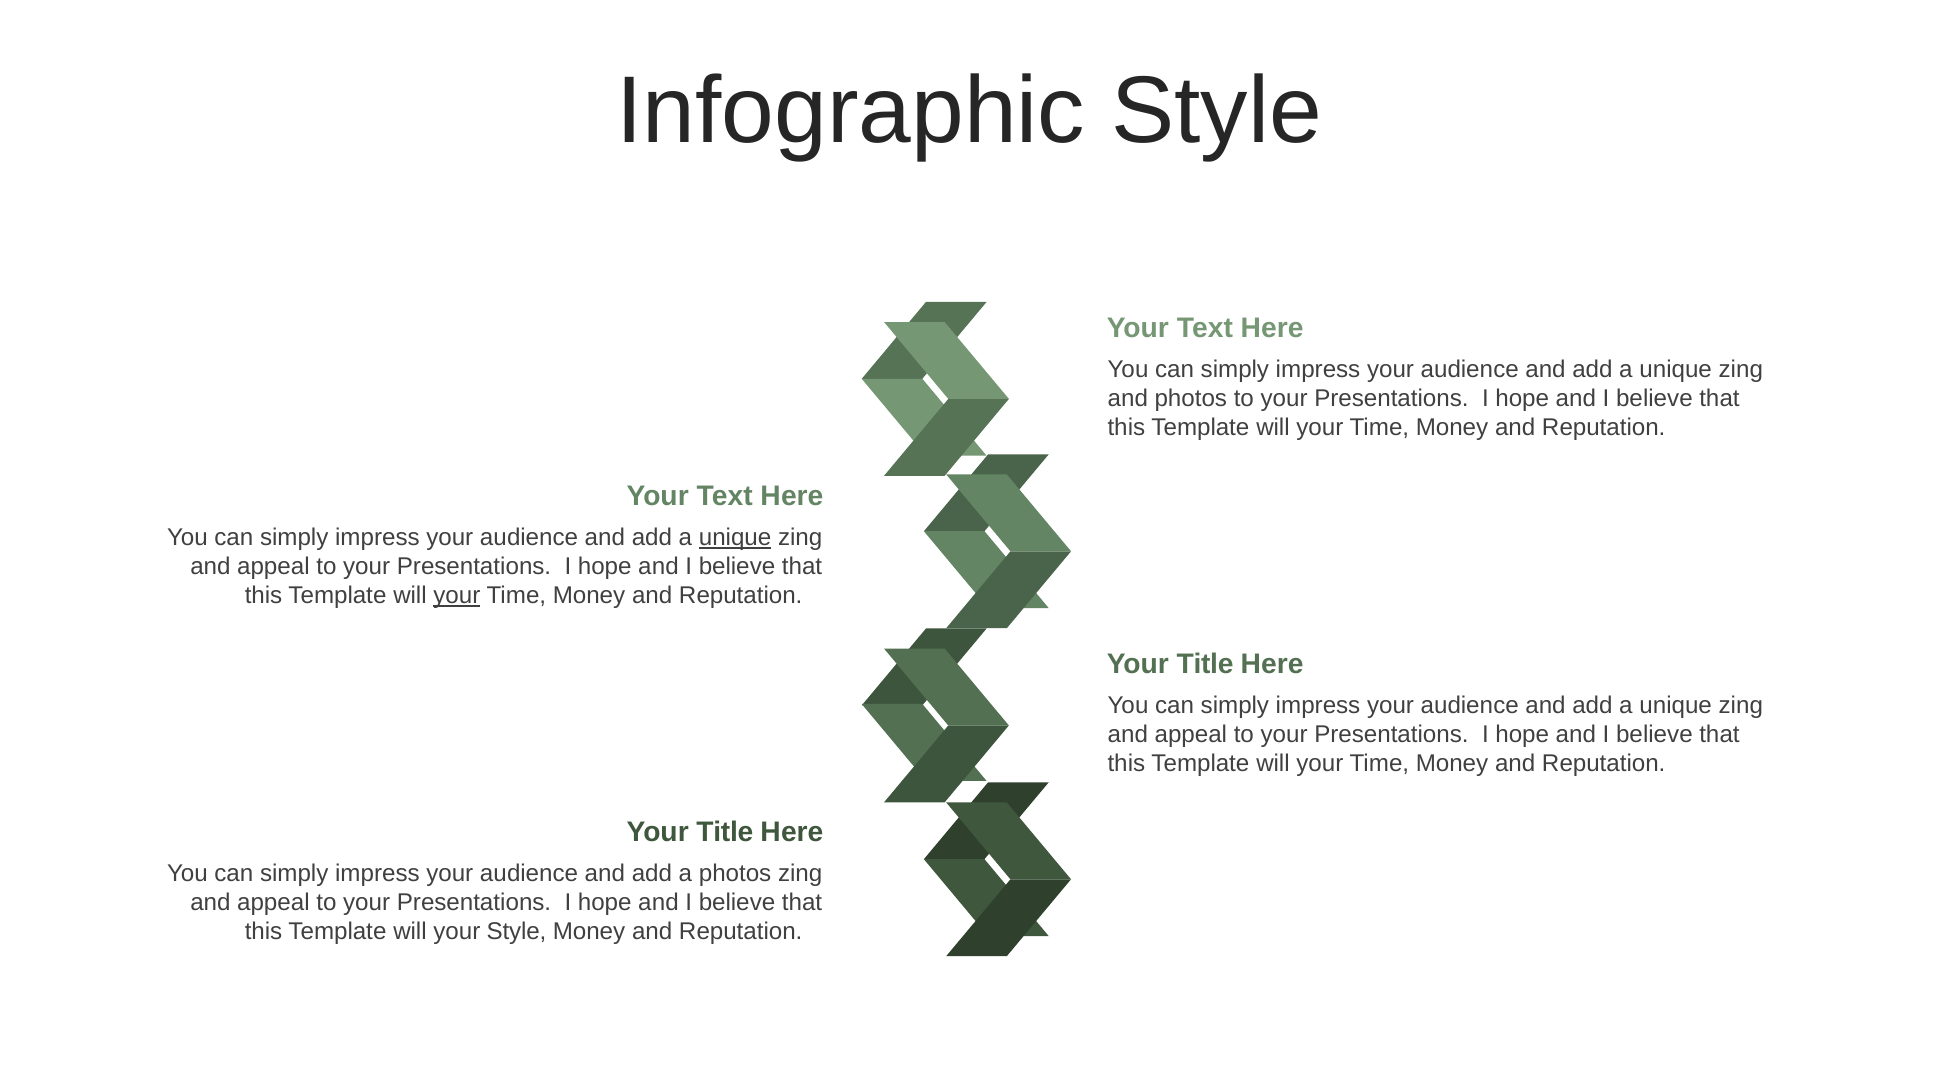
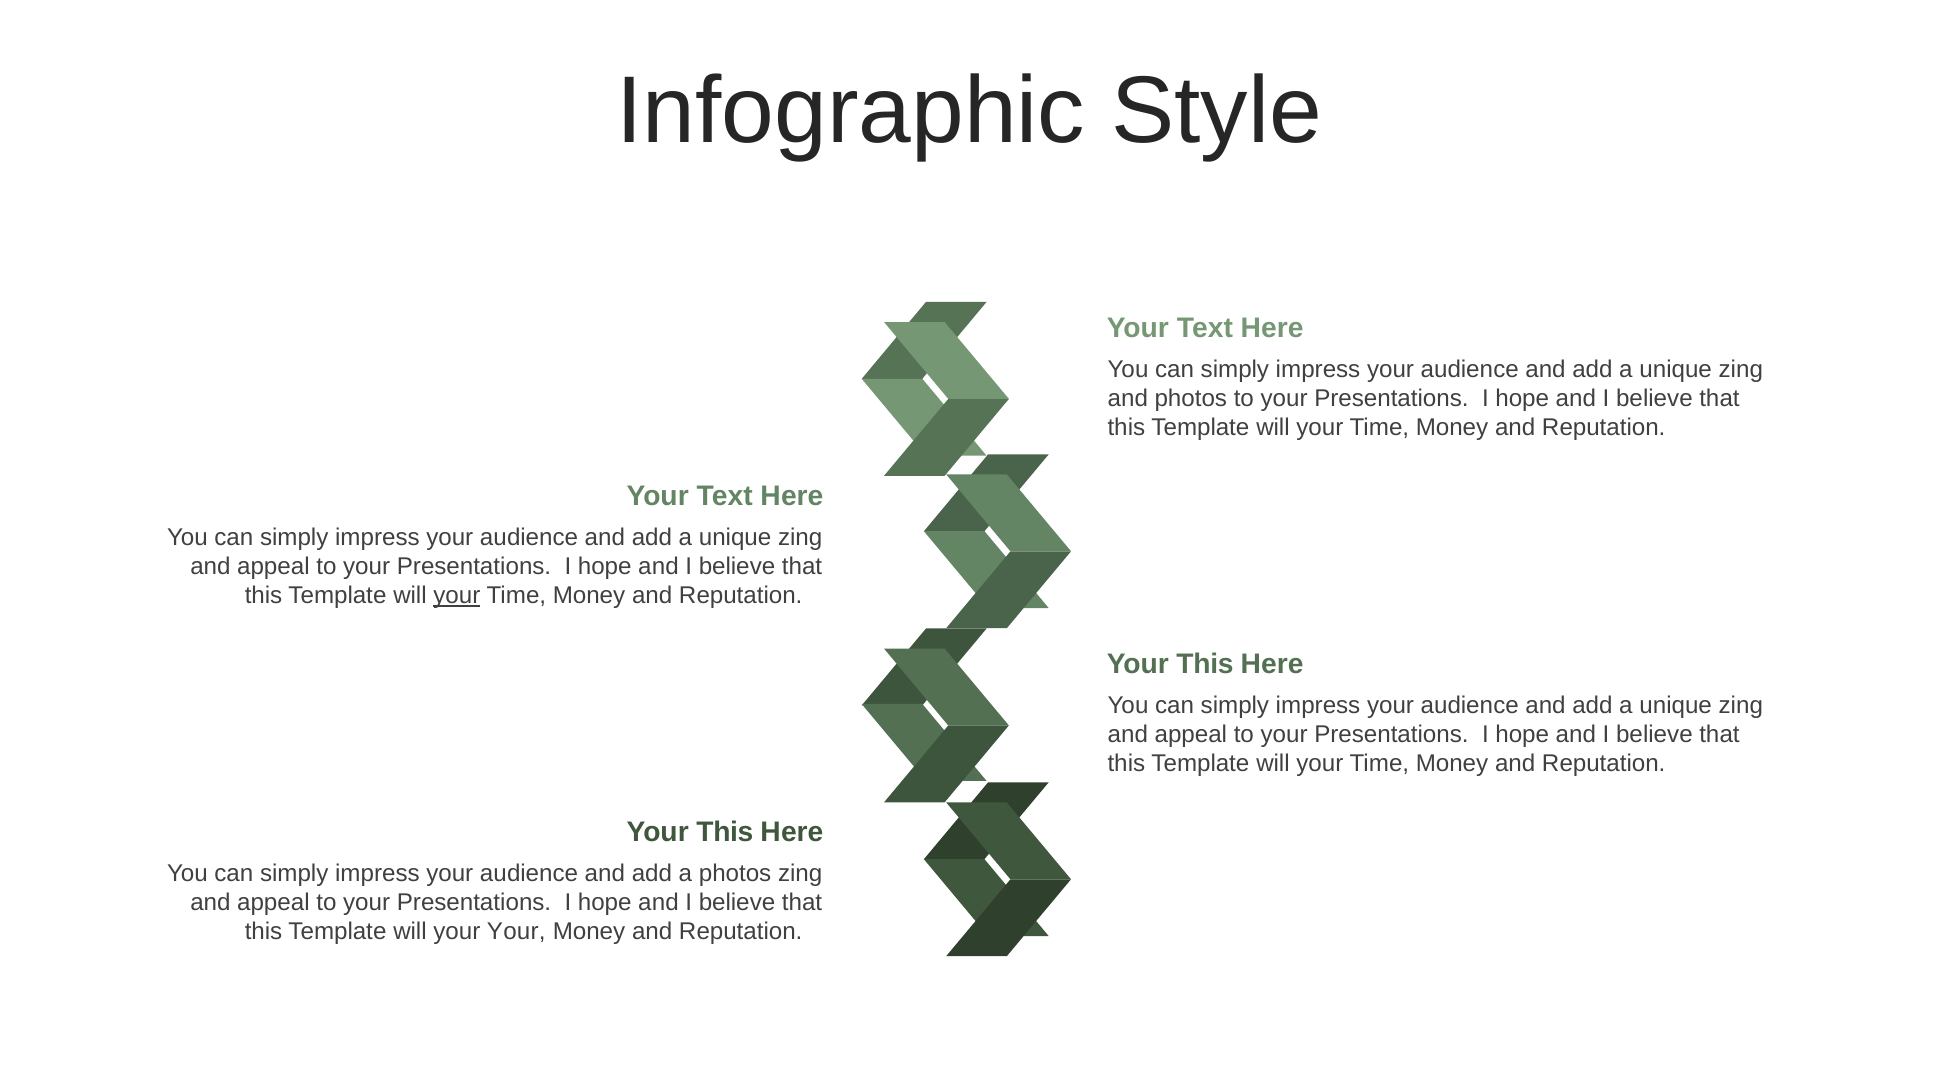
unique underline: present -> none (735, 537)
Title: Title -> This (1205, 664)
Title: Title -> This (725, 832)
your Style: Style -> Your (516, 931)
